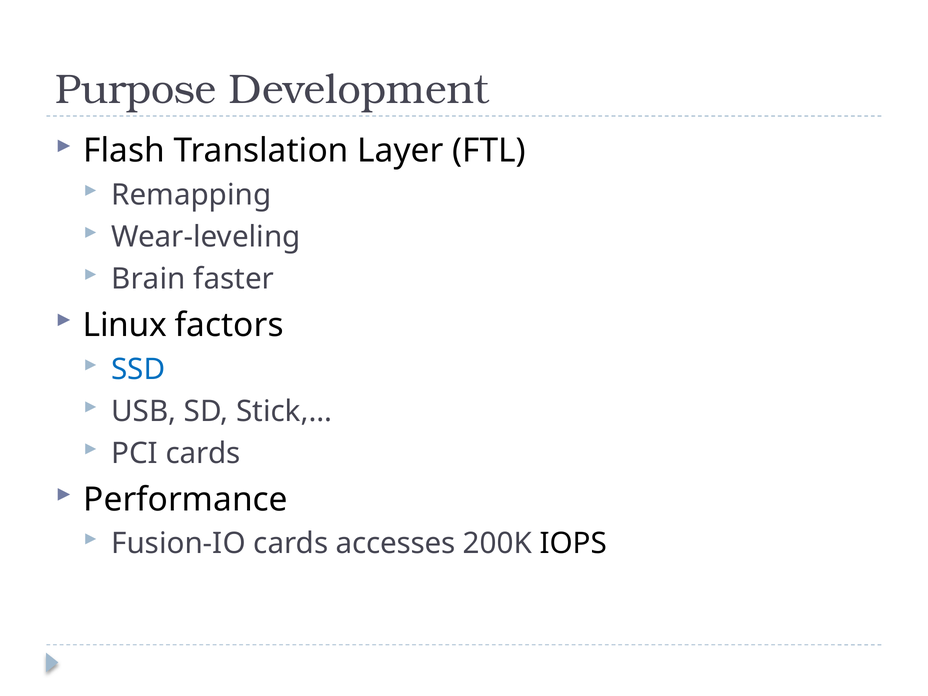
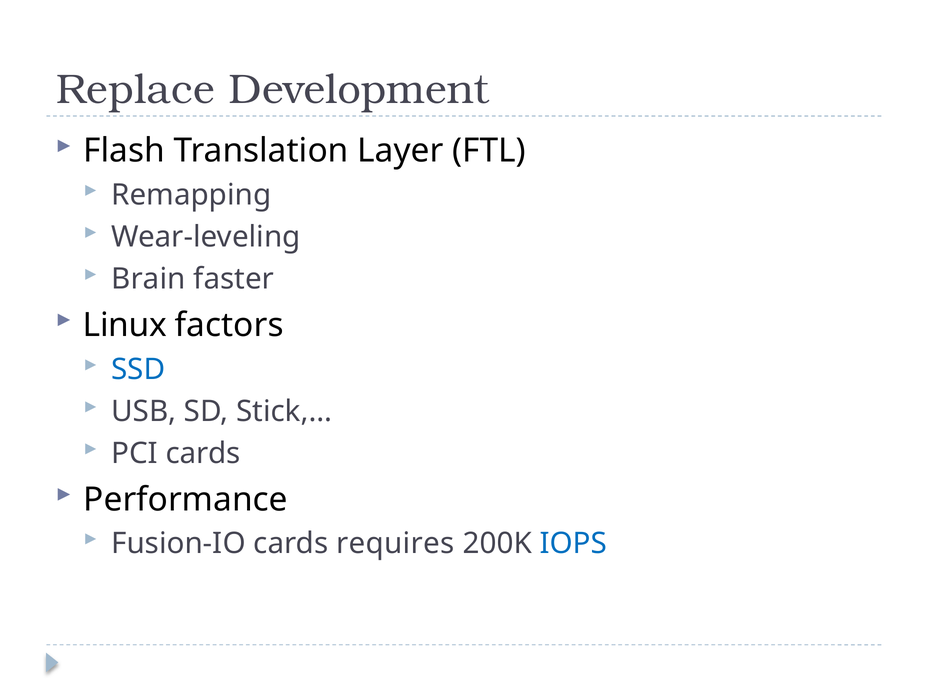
Purpose: Purpose -> Replace (135, 90)
accesses: accesses -> requires (395, 544)
IOPS colour: black -> blue (573, 544)
